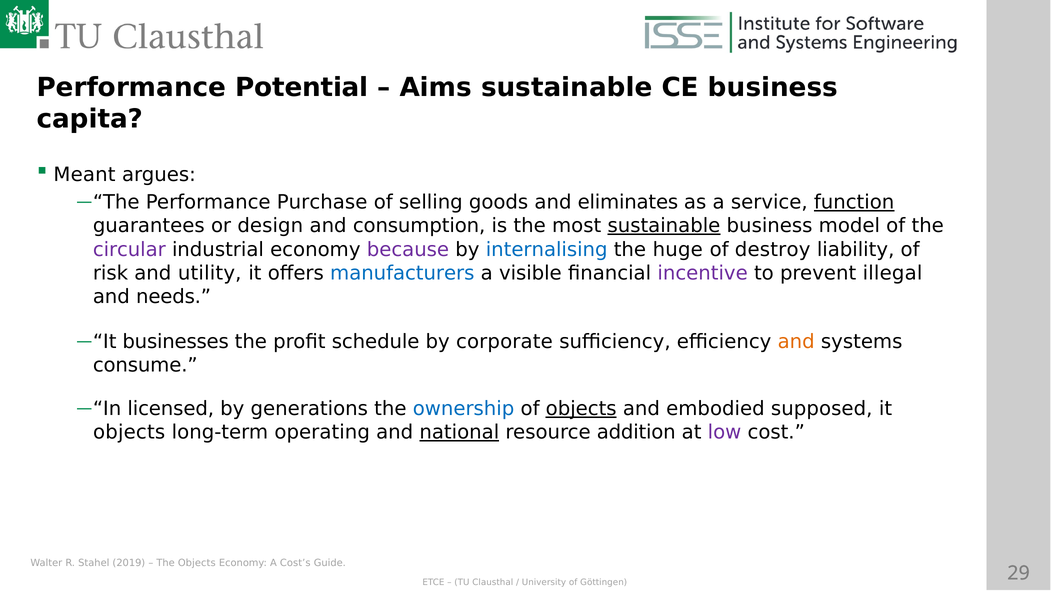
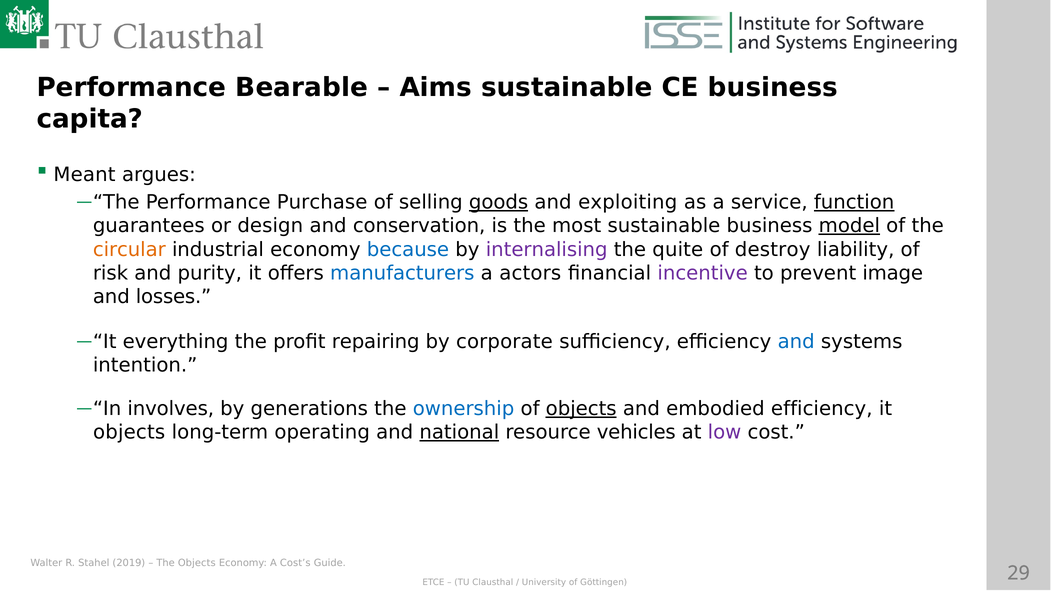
Potential: Potential -> Bearable (302, 87)
goods underline: none -> present (499, 202)
eliminates: eliminates -> exploiting (628, 202)
consumption: consumption -> conservation (419, 226)
sustainable underline: present -> none (664, 226)
model underline: none -> present (849, 226)
circular colour: purple -> orange (129, 250)
because colour: purple -> blue (408, 250)
internalising colour: blue -> purple (547, 250)
huge: huge -> quite (678, 250)
utility: utility -> purity (210, 273)
visible: visible -> actors (530, 273)
illegal: illegal -> image (893, 273)
needs: needs -> losses (174, 297)
businesses: businesses -> everything (176, 342)
schedule: schedule -> repairing (376, 342)
and colour: orange -> blue (796, 342)
consume: consume -> intention (145, 365)
licensed: licensed -> involves (171, 409)
embodied supposed: supposed -> efficiency (822, 409)
addition: addition -> vehicles (636, 432)
